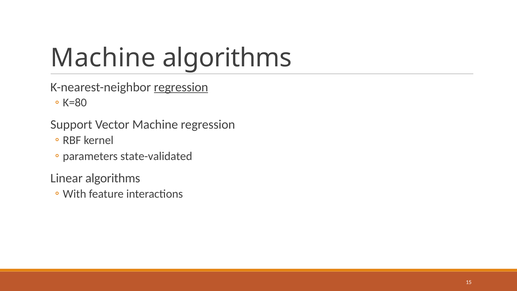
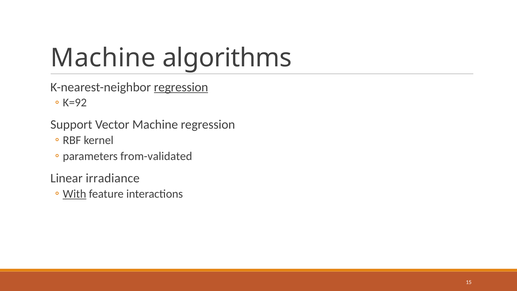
K=80: K=80 -> K=92 (75, 103)
state-validated: state-validated -> from-validated (156, 156)
Linear algorithms: algorithms -> irradiance (113, 178)
With underline: none -> present (75, 194)
